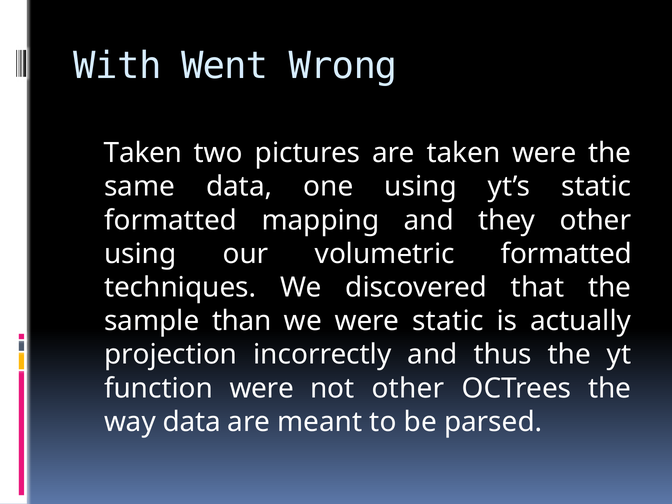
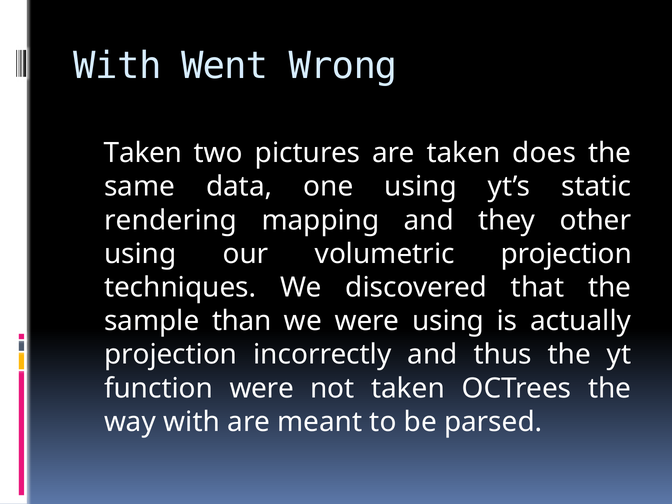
taken were: were -> does (544, 153)
formatted: formatted -> rendering (170, 220)
volumetric formatted: formatted -> projection (566, 254)
were static: static -> using (448, 321)
not other: other -> taken (408, 388)
way data: data -> with (192, 422)
